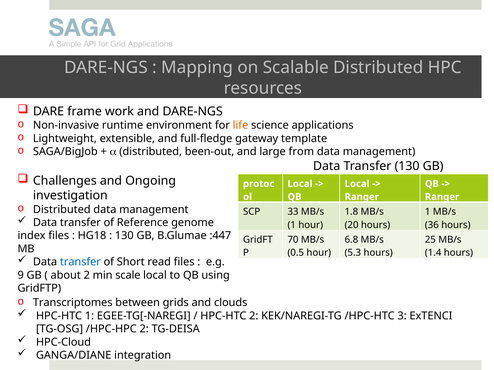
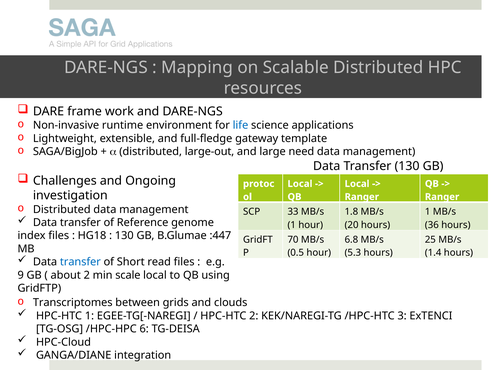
life colour: orange -> blue (240, 126)
been-out: been-out -> large-out (210, 152)
from: from -> need (301, 152)
/HPC-HPC 2: 2 -> 6 (144, 329)
